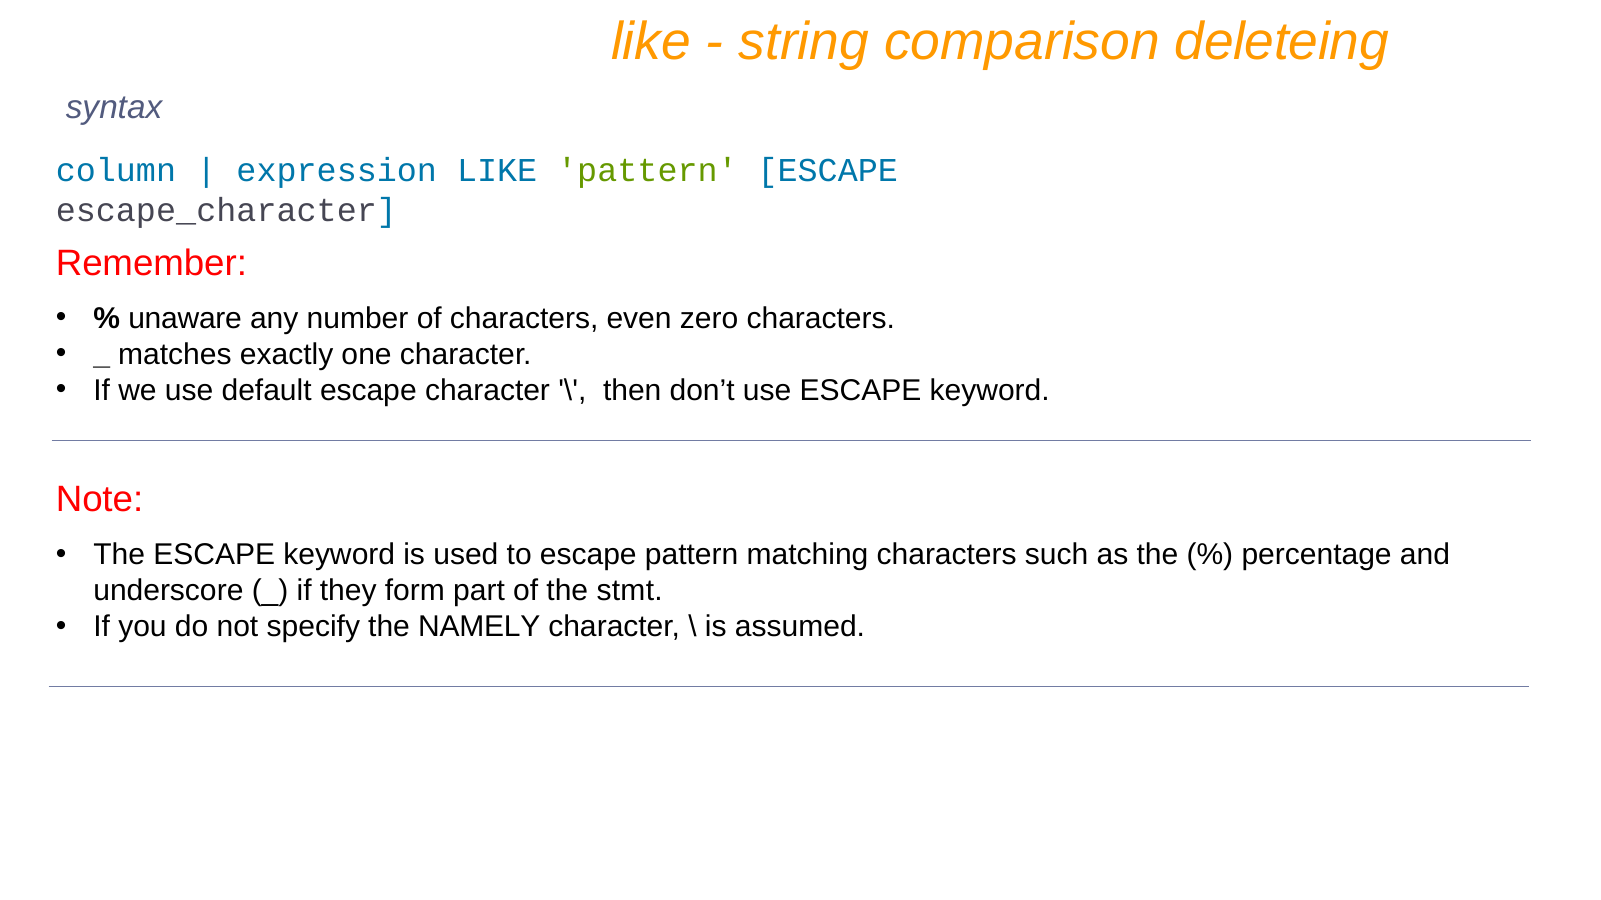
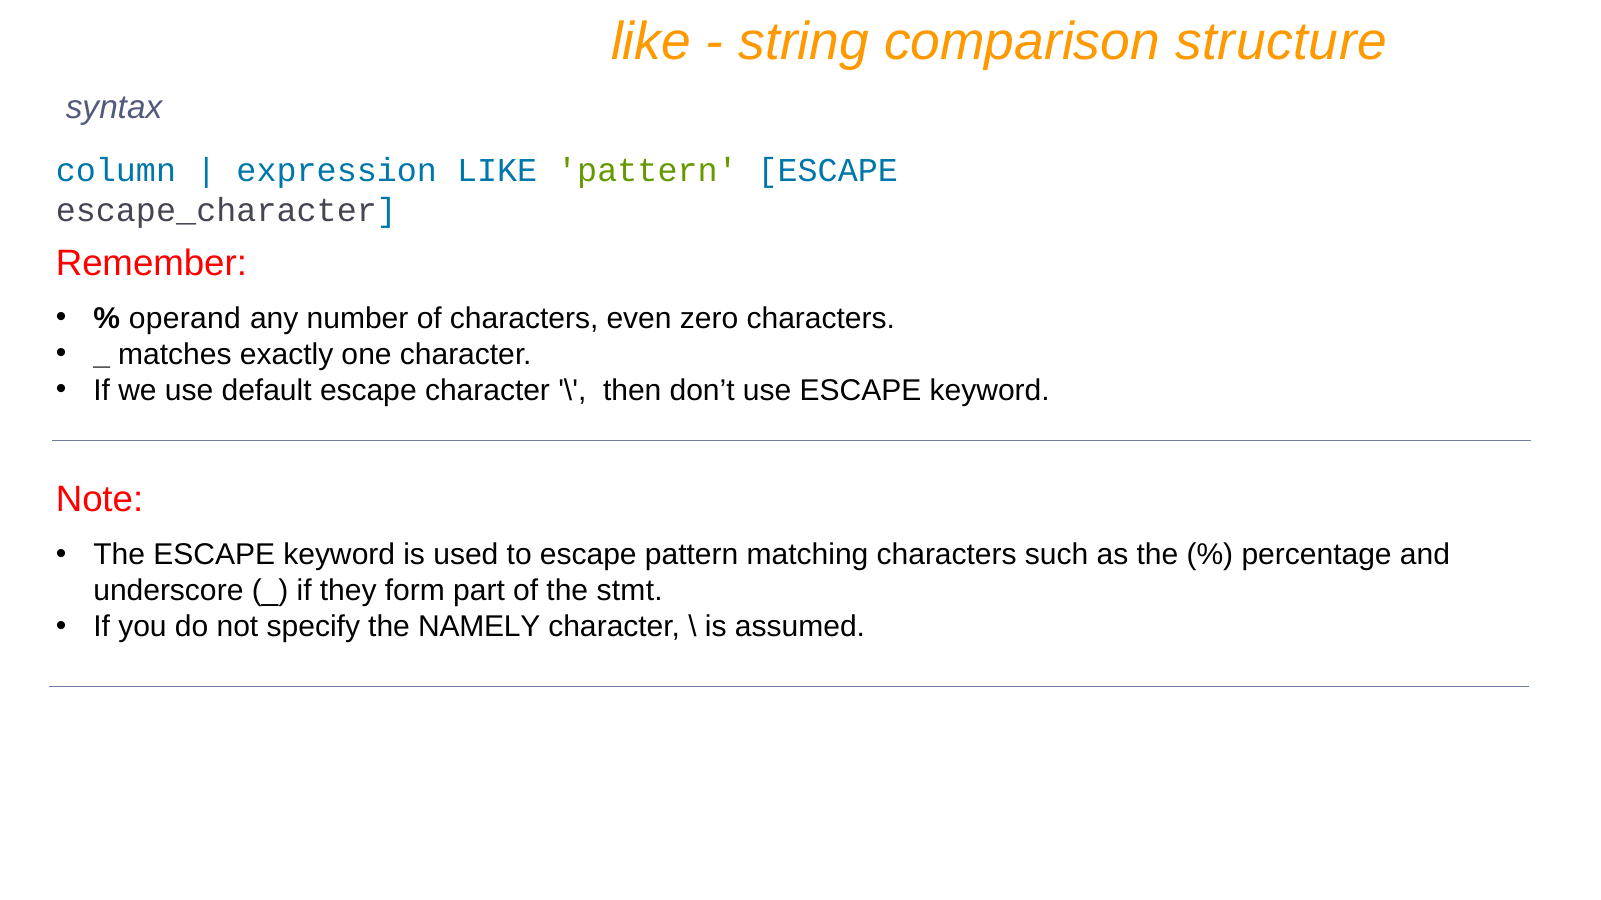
deleteing: deleteing -> structure (1281, 42)
unaware: unaware -> operand (185, 319)
